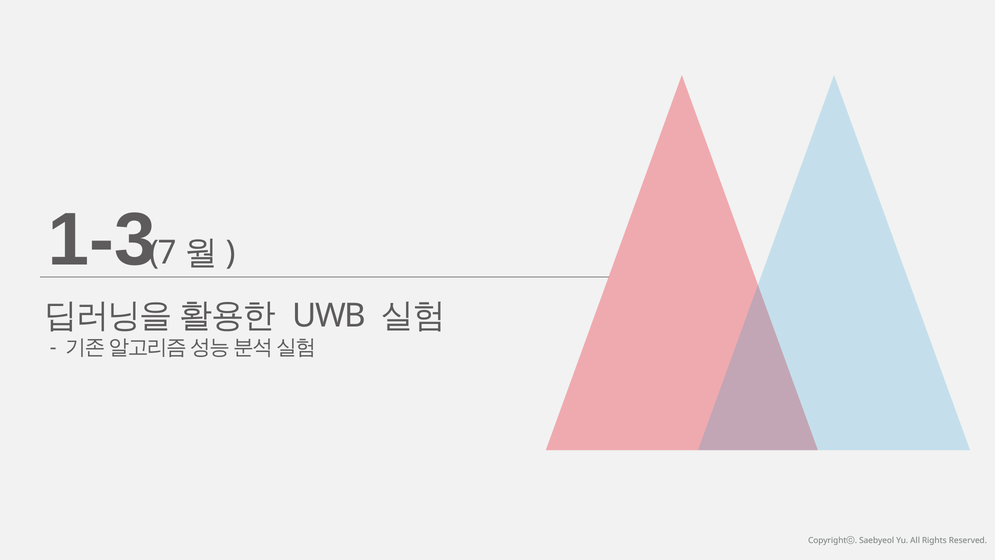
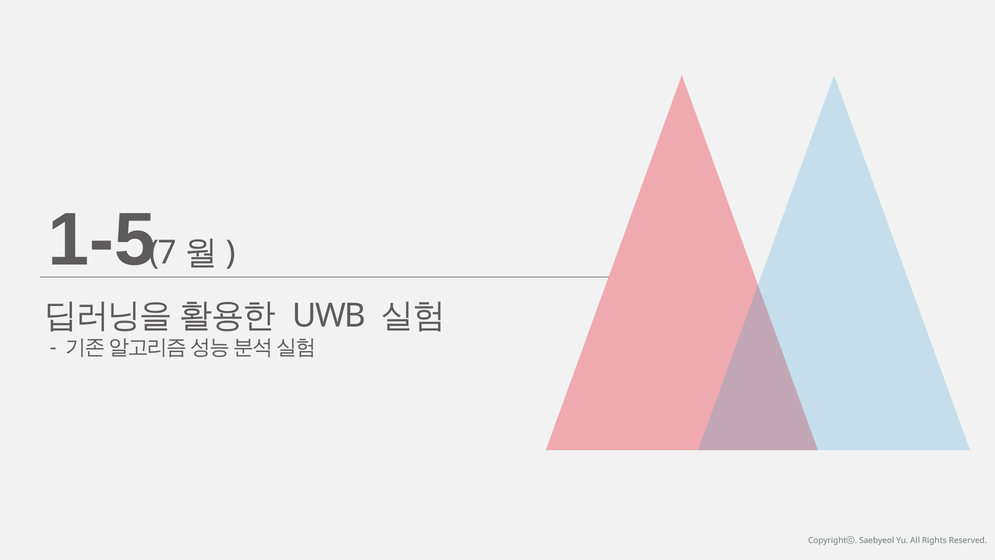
1-3: 1-3 -> 1-5 (102, 240)
